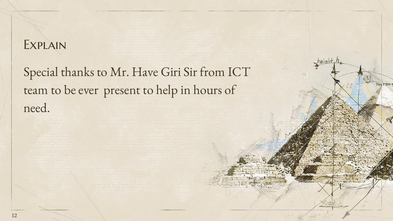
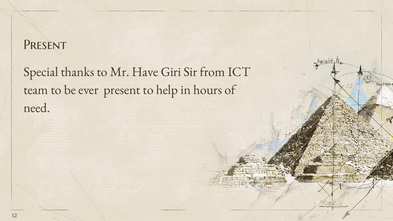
Explain: Explain -> Present (45, 45)
